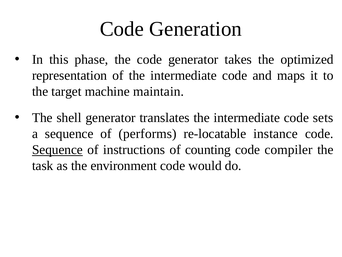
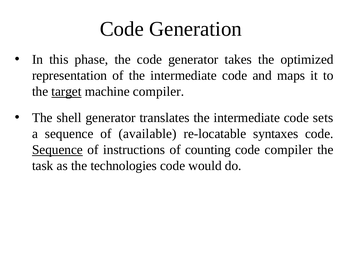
target underline: none -> present (67, 91)
machine maintain: maintain -> compiler (159, 91)
performs: performs -> available (148, 134)
instance: instance -> syntaxes (276, 134)
environment: environment -> technologies (124, 166)
